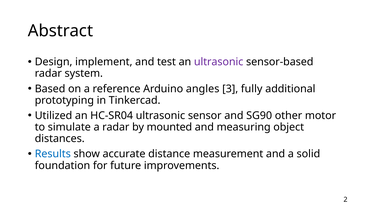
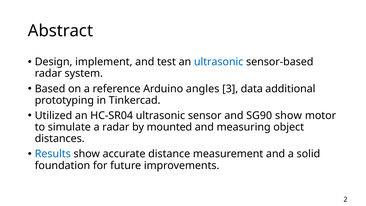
ultrasonic colour: purple -> blue (219, 62)
fully: fully -> data (252, 89)
SG90 other: other -> show (288, 116)
